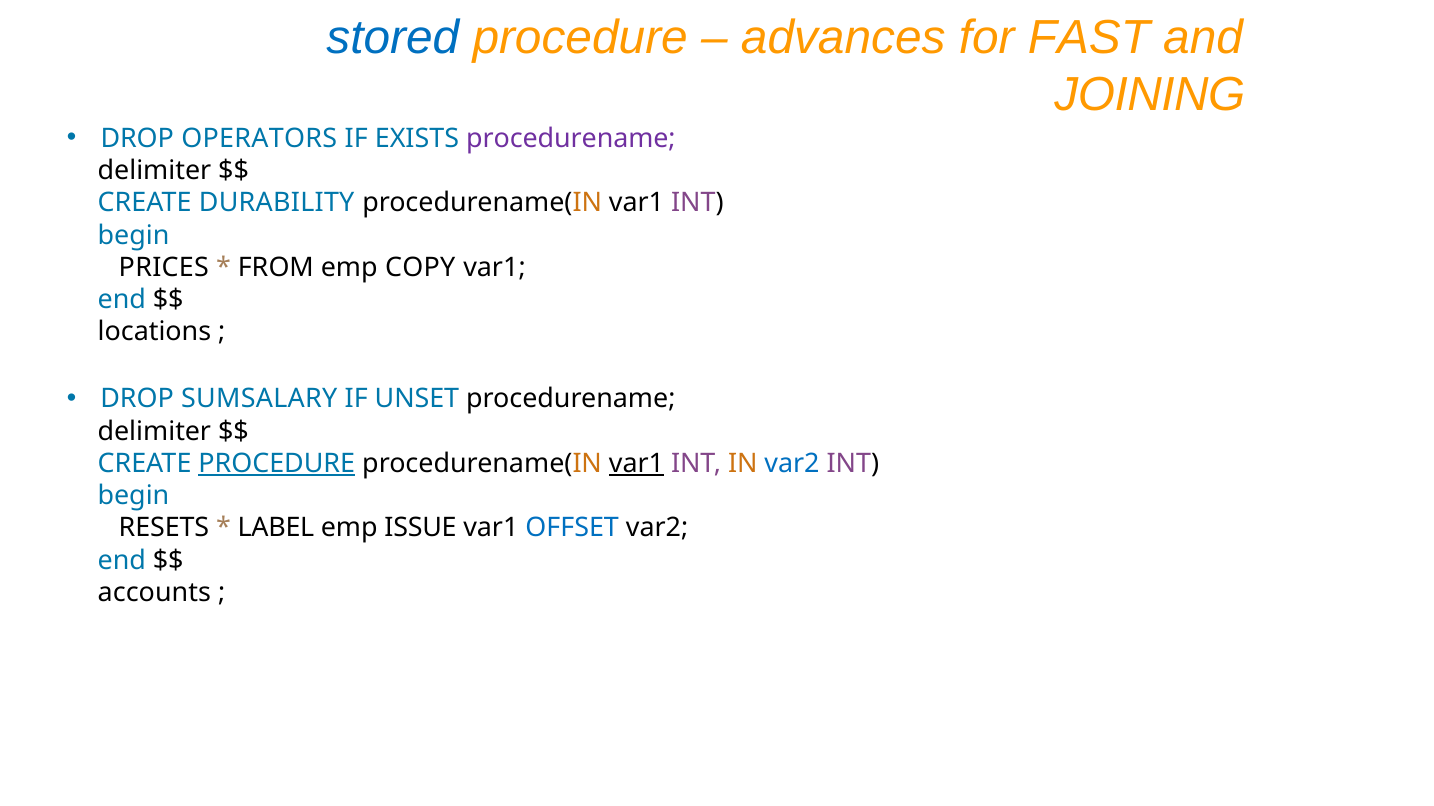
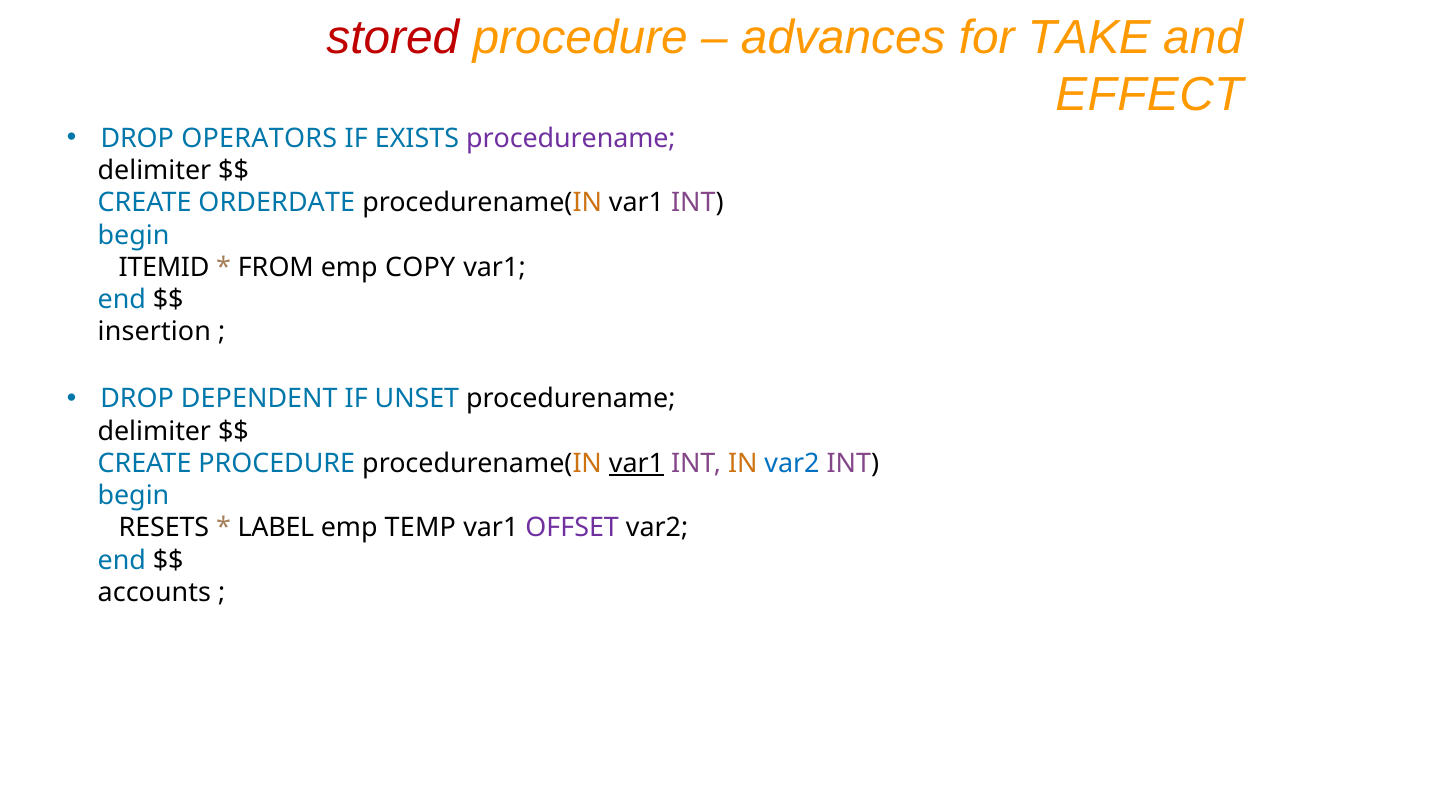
stored colour: blue -> red (393, 37)
FAST: FAST -> TAKE (1089, 37)
JOINING: JOINING -> EFFECT (1149, 95)
DURABILITY: DURABILITY -> ORDERDATE (277, 203)
PRICES: PRICES -> ITEMID (164, 268)
locations: locations -> insertion (154, 332)
SUMSALARY: SUMSALARY -> DEPENDENT (259, 399)
PROCEDURE underline: present -> none (277, 464)
ISSUE: ISSUE -> TEMP (420, 528)
OFFSET colour: blue -> purple (572, 528)
